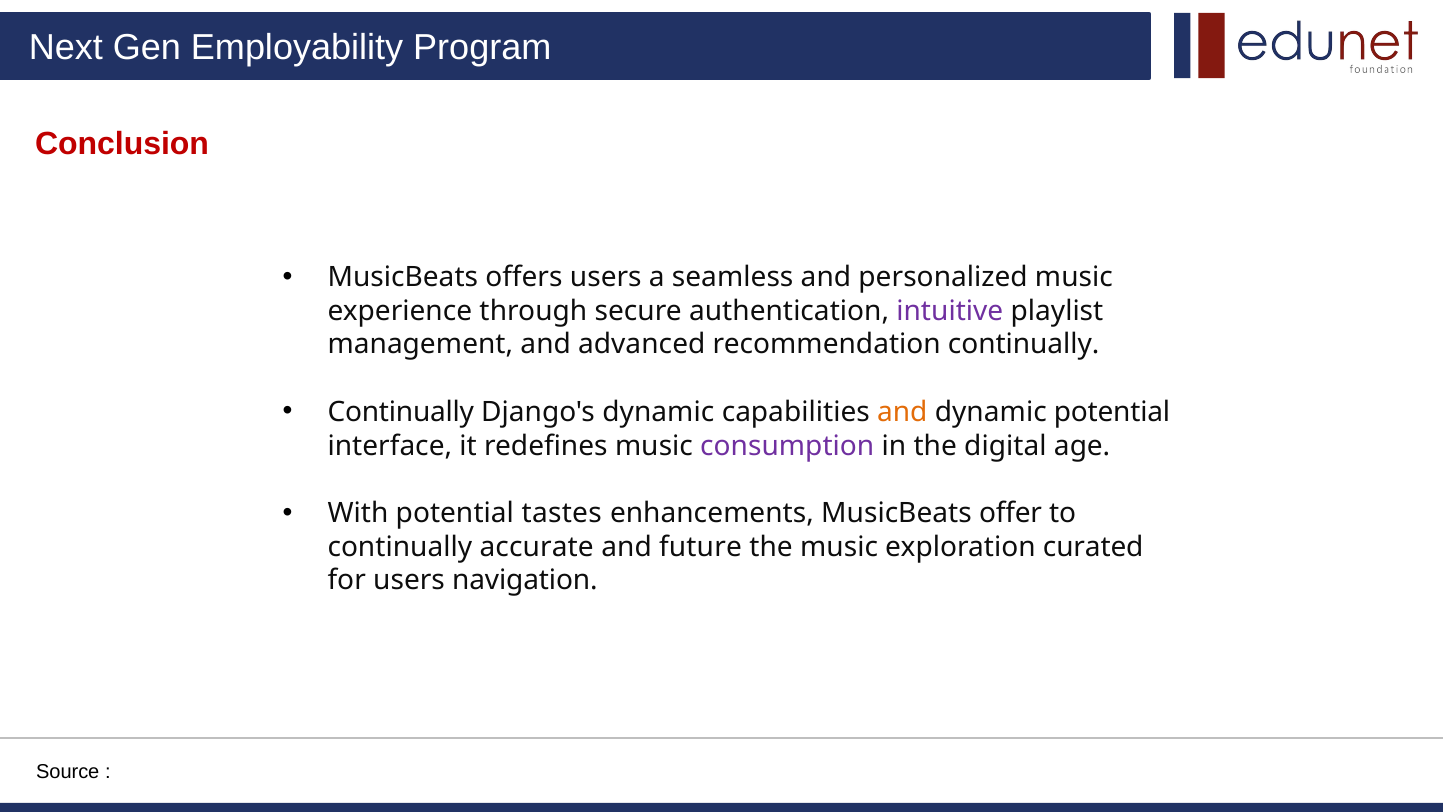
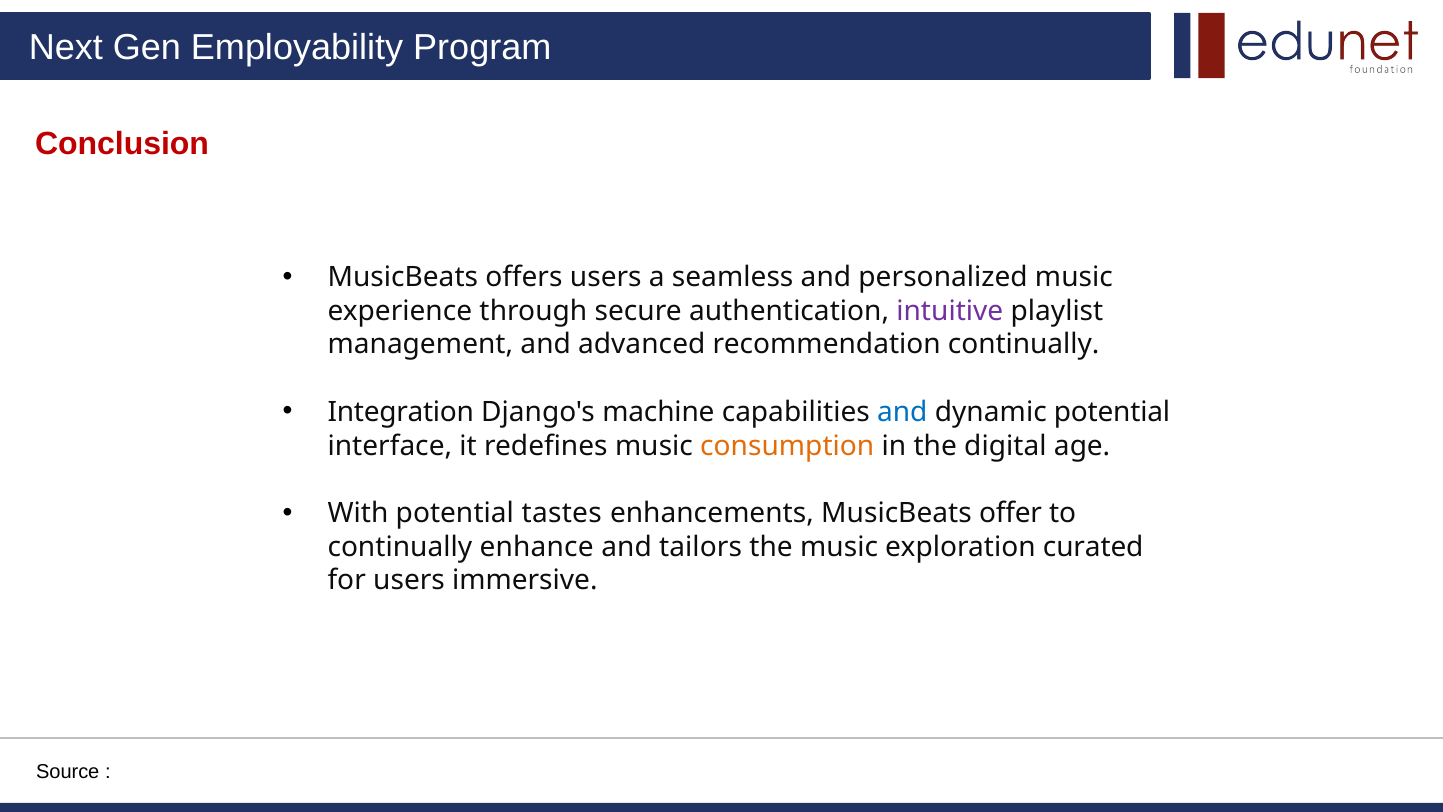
Continually: Continually -> Integration (401, 412)
Django's dynamic: dynamic -> machine (658, 412)
and colour: orange -> blue (902, 412)
consumption colour: purple -> orange (787, 446)
accurate: accurate -> enhance (537, 547)
future: future -> tailors (701, 547)
navigation: navigation -> immersive (525, 580)
